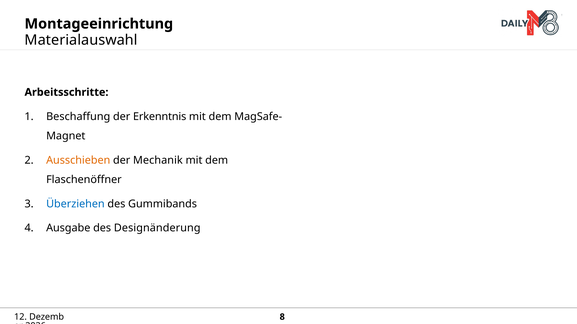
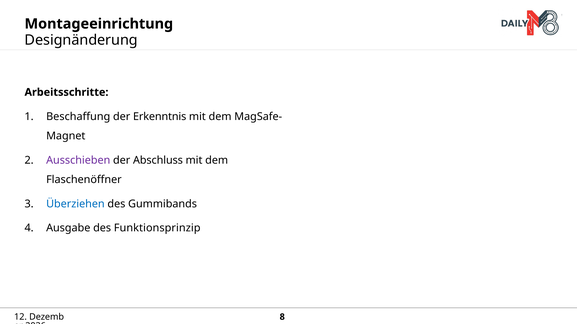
Materialauswahl: Materialauswahl -> Designänderung (81, 40)
Ausschieben colour: orange -> purple (78, 160)
Mechanik: Mechanik -> Abschluss (158, 160)
Designänderung: Designänderung -> Funktionsprinzip (157, 228)
